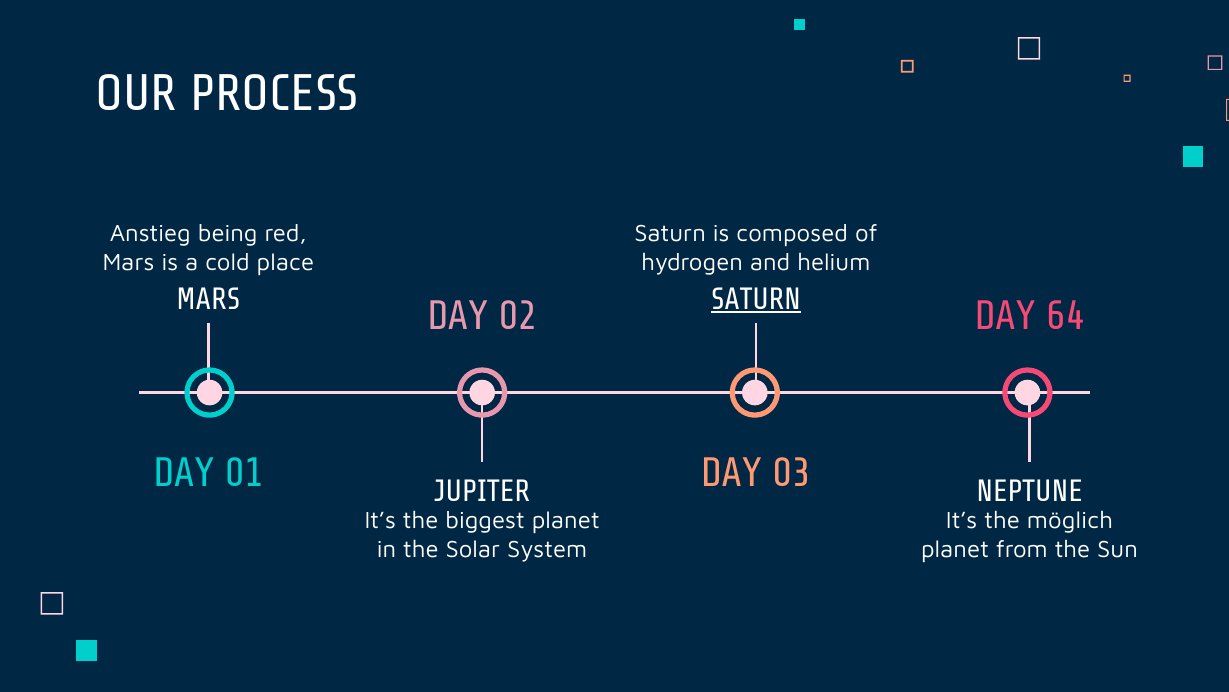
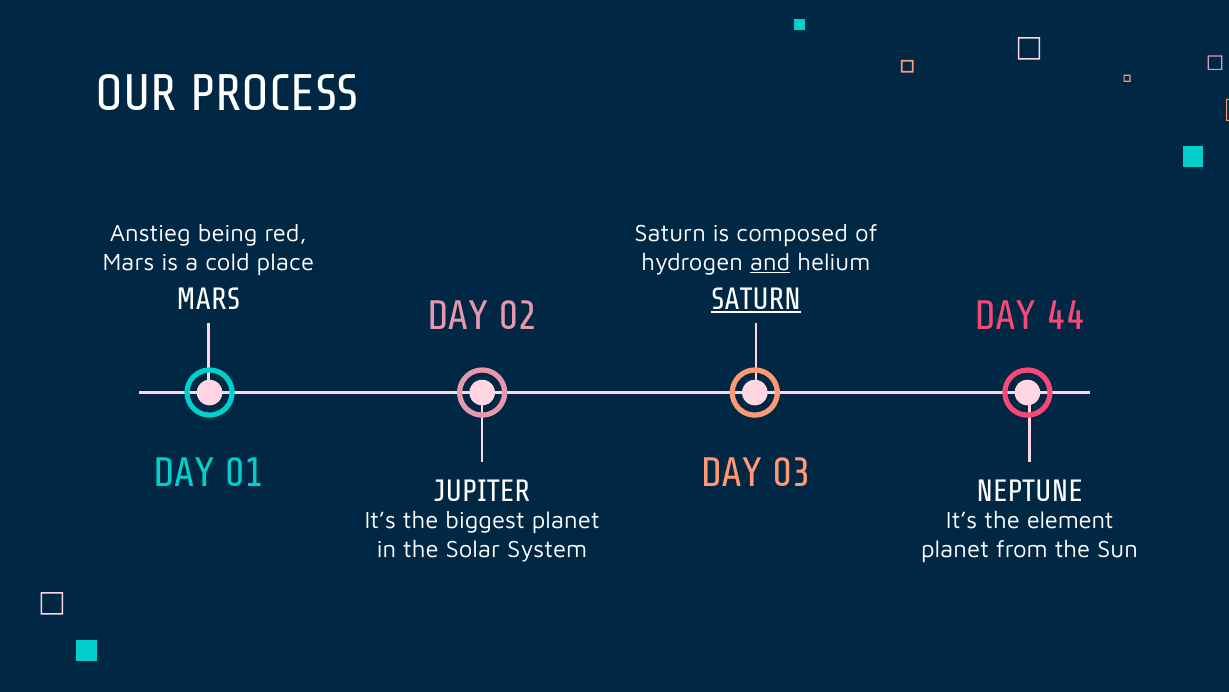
and underline: none -> present (770, 262)
64: 64 -> 44 (1066, 316)
möglich: möglich -> element (1070, 520)
